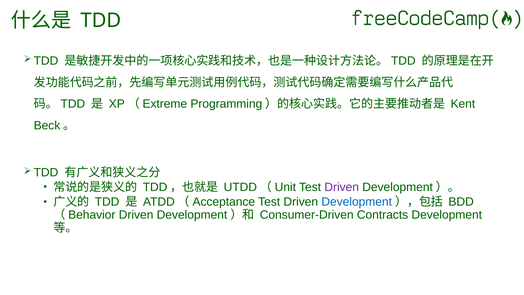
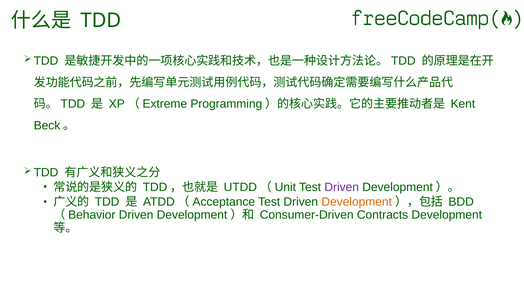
Development colour: blue -> orange (357, 202)
